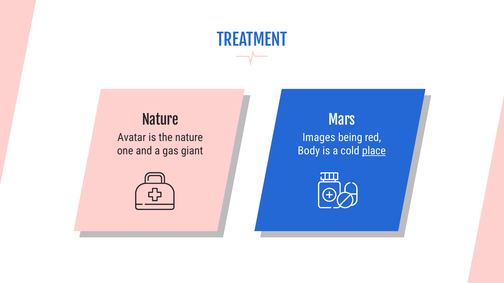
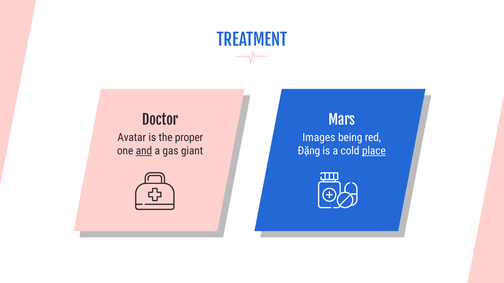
Nature: Nature -> Doctor (160, 121)
the nature: nature -> proper (189, 138)
and underline: none -> present (144, 151)
Body: Body -> Đặng (309, 151)
